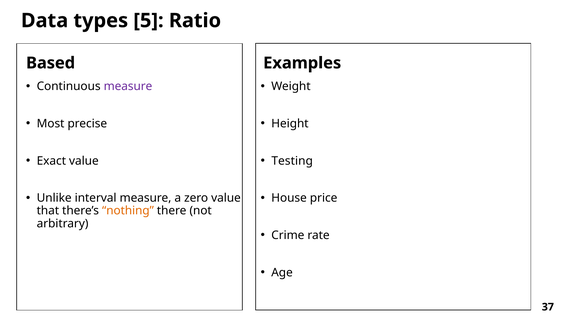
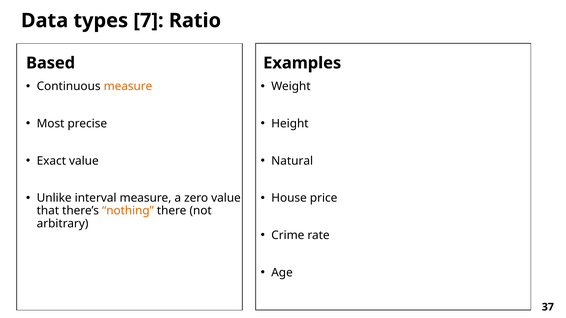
5: 5 -> 7 (148, 21)
measure colour: purple -> orange (128, 86)
Testing: Testing -> Natural (292, 161)
